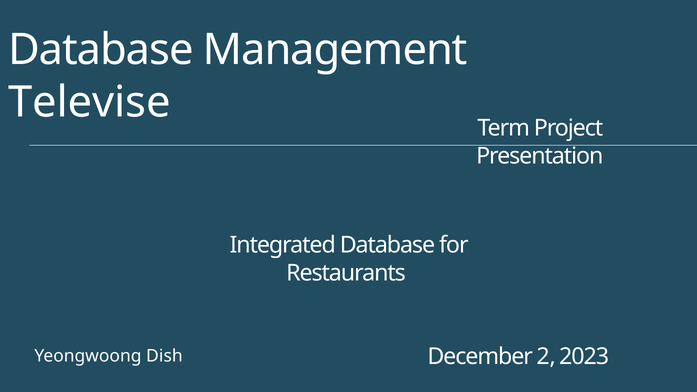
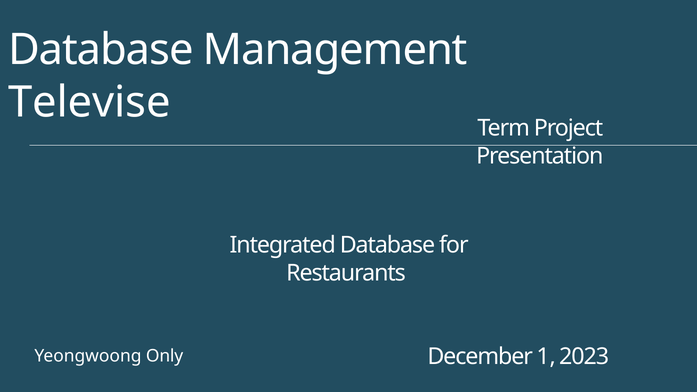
Dish: Dish -> Only (165, 356)
2: 2 -> 1 (546, 357)
